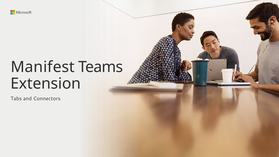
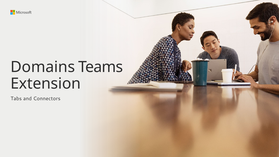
Manifest: Manifest -> Domains (43, 67)
